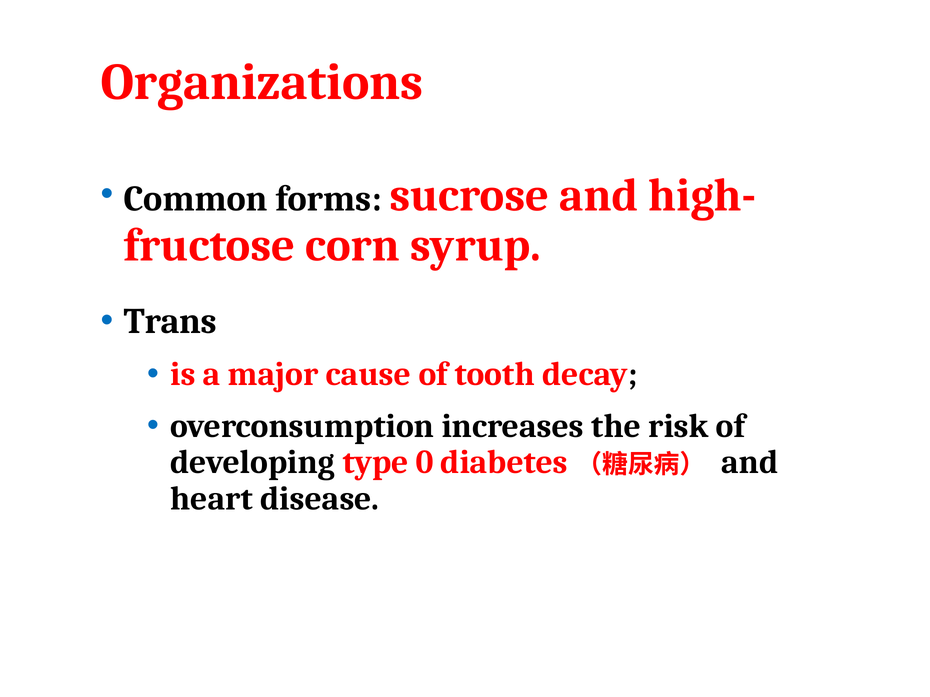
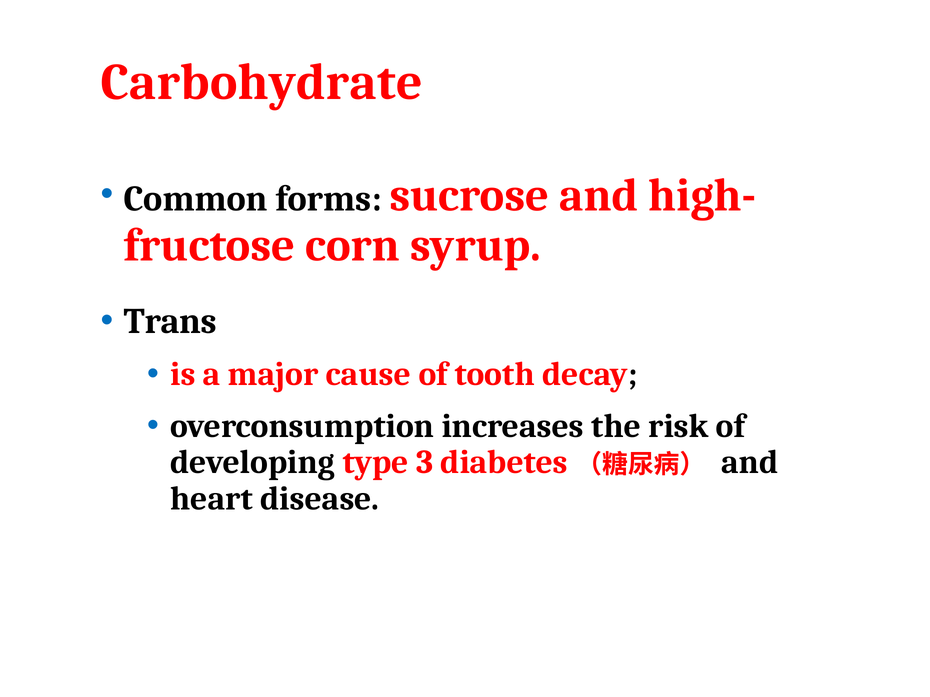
Organizations: Organizations -> Carbohydrate (262, 82)
0: 0 -> 3 (425, 463)
